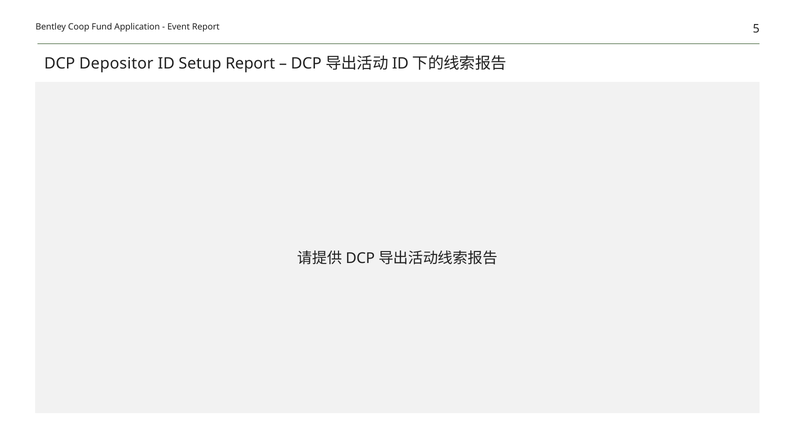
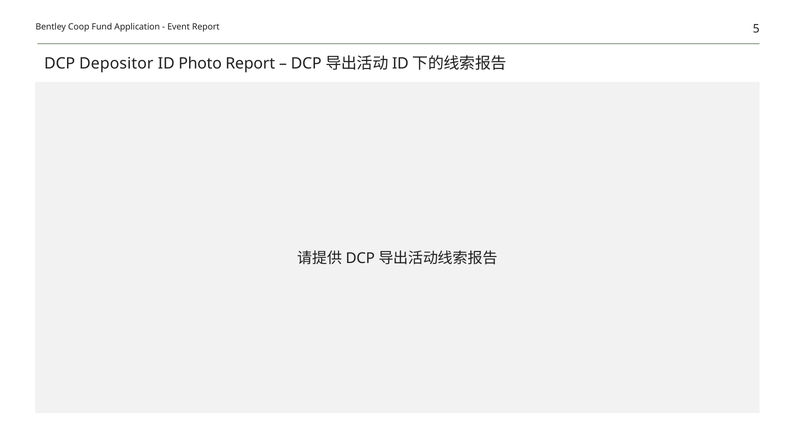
Setup: Setup -> Photo (200, 64)
